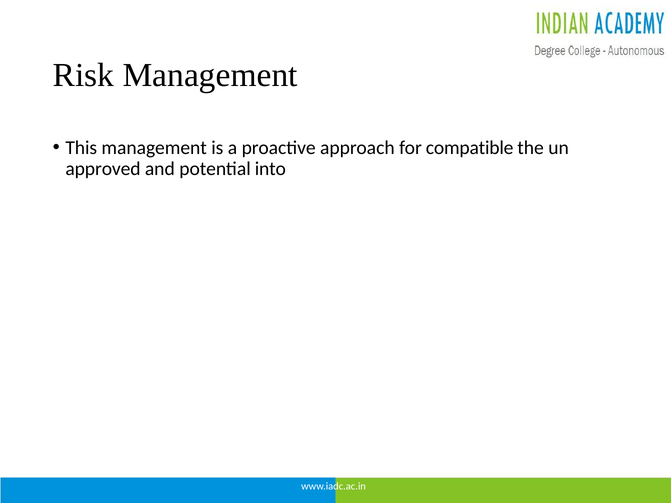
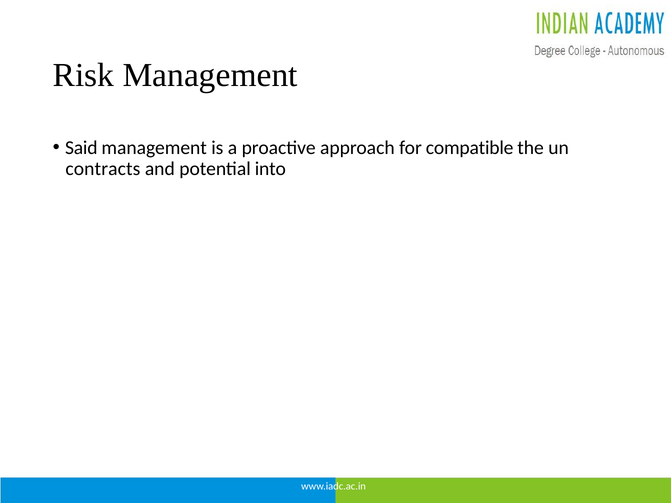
This: This -> Said (81, 148)
approved: approved -> contracts (103, 169)
